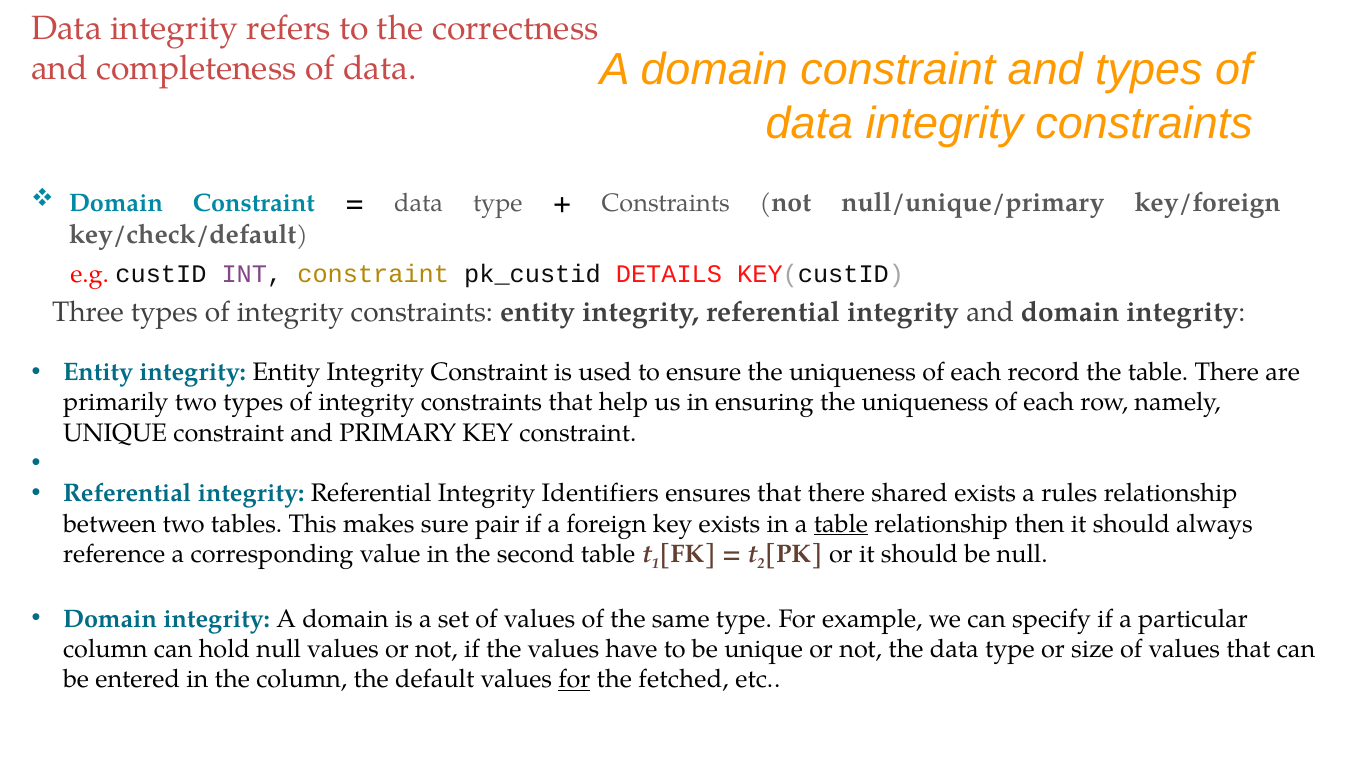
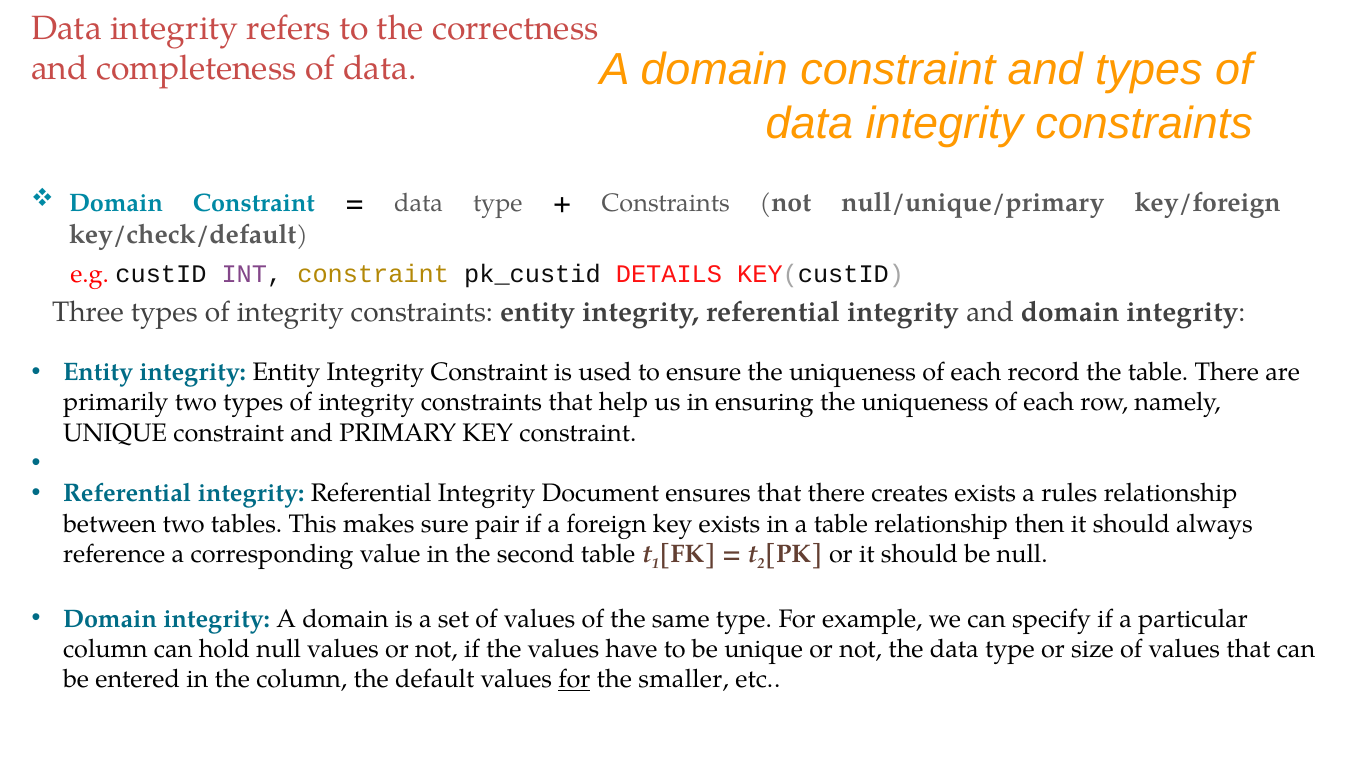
Identifiers: Identifiers -> Document (600, 494)
shared: shared -> creates (910, 494)
table underline: present -> none (841, 524)
fetched: fetched -> smaller (684, 680)
